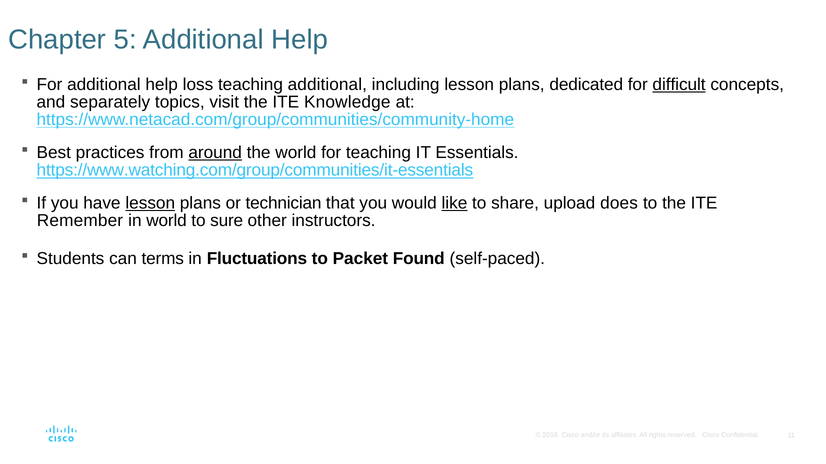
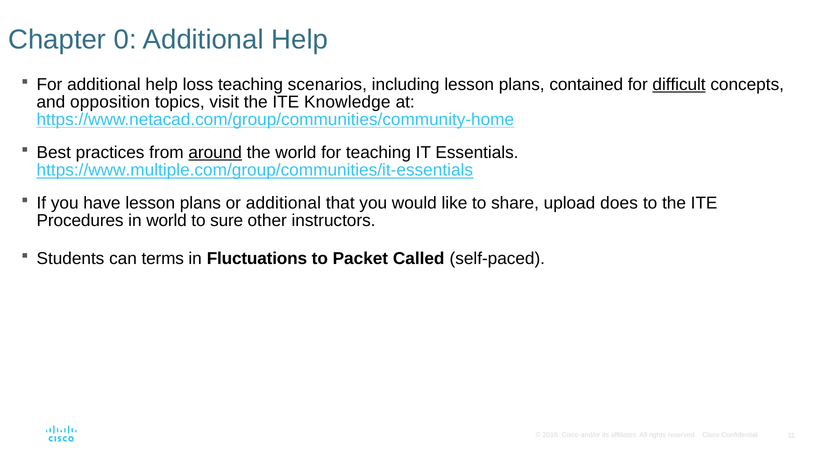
5: 5 -> 0 (125, 40)
teaching additional: additional -> scenarios (327, 85)
dedicated: dedicated -> contained (586, 85)
separately: separately -> opposition (110, 102)
https://www.watching.com/group/communities/it-essentials: https://www.watching.com/group/communities/it-essentials -> https://www.multiple.com/group/communities/it-essentials (255, 170)
lesson underline: present -> none (150, 203)
or technician: technician -> additional (283, 203)
like underline: present -> none (454, 203)
Remember: Remember -> Procedures (80, 221)
Found: Found -> Called (419, 259)
